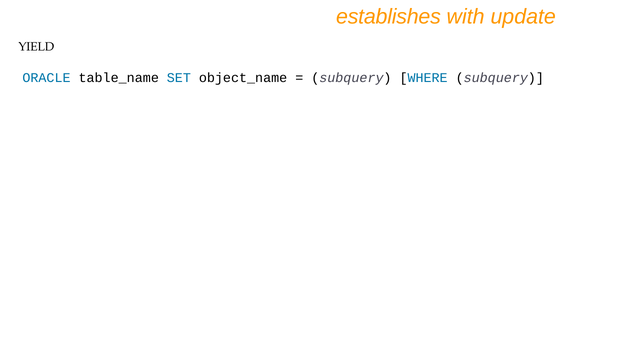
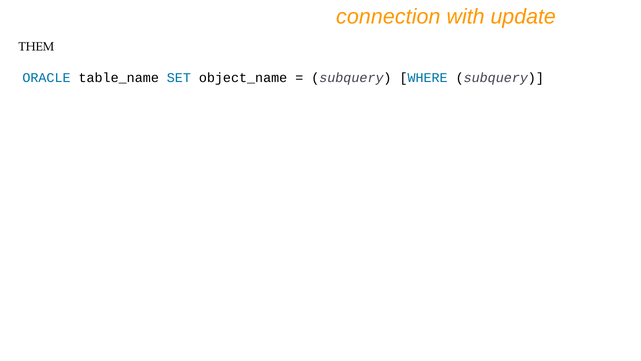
establishes: establishes -> connection (388, 17)
YIELD: YIELD -> THEM (36, 47)
